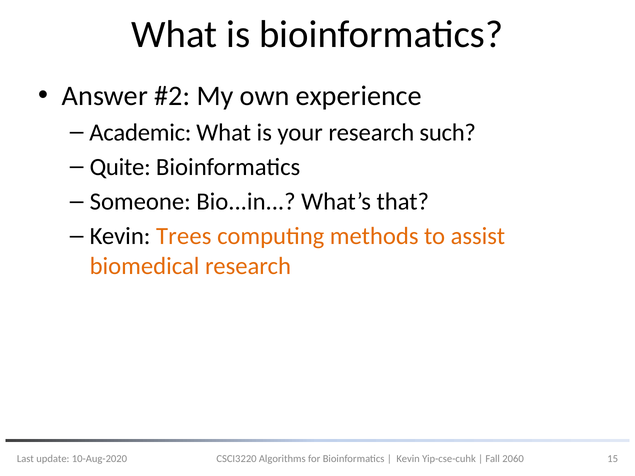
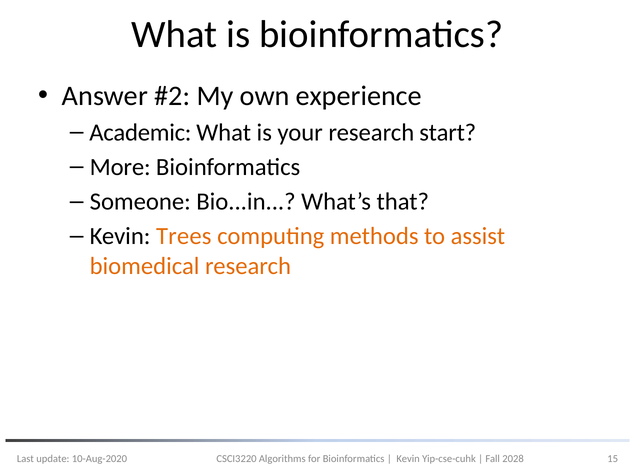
such: such -> start (448, 133)
Quite: Quite -> More (120, 167)
2060: 2060 -> 2028 (513, 459)
